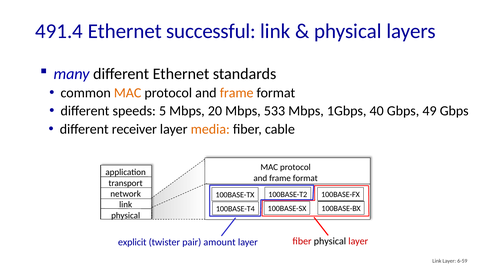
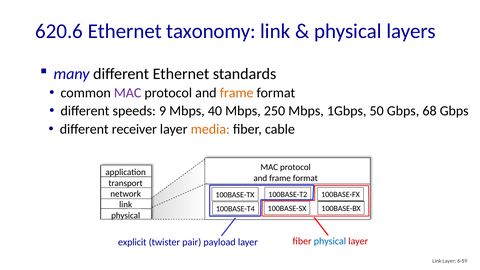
491.4: 491.4 -> 620.6 (59, 31)
successful: successful -> taxonomy (211, 31)
MAC colour: orange -> purple (128, 93)
5: 5 -> 9 (163, 111)
20: 20 -> 40 (215, 111)
533: 533 -> 250 (274, 111)
40: 40 -> 50 (377, 111)
49: 49 -> 68 (430, 111)
physical colour: black -> blue (330, 241)
amount: amount -> payload (220, 242)
